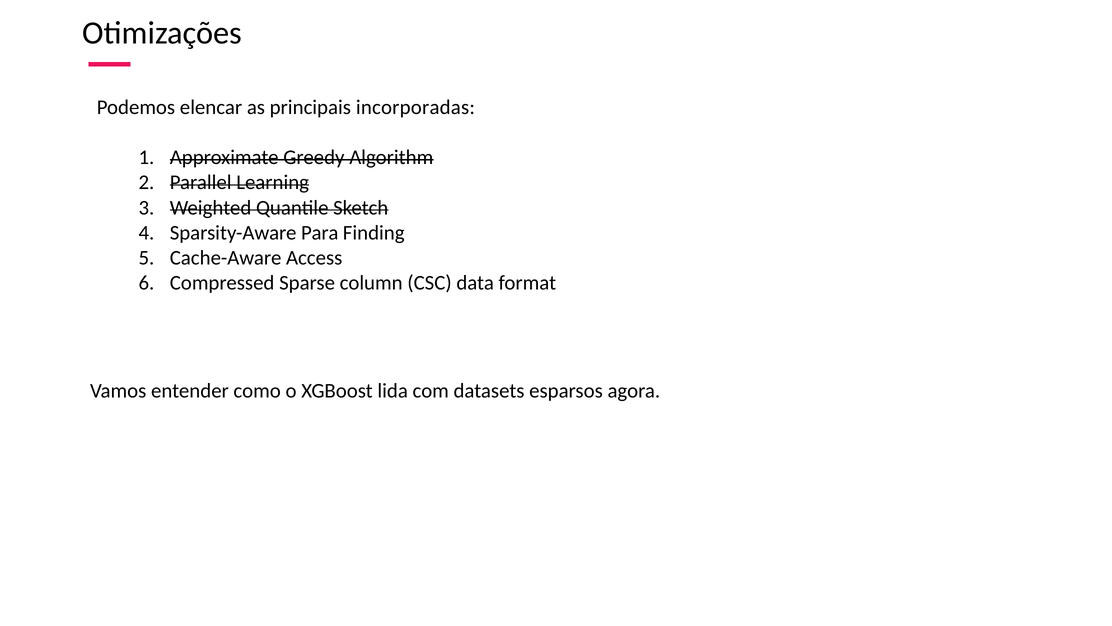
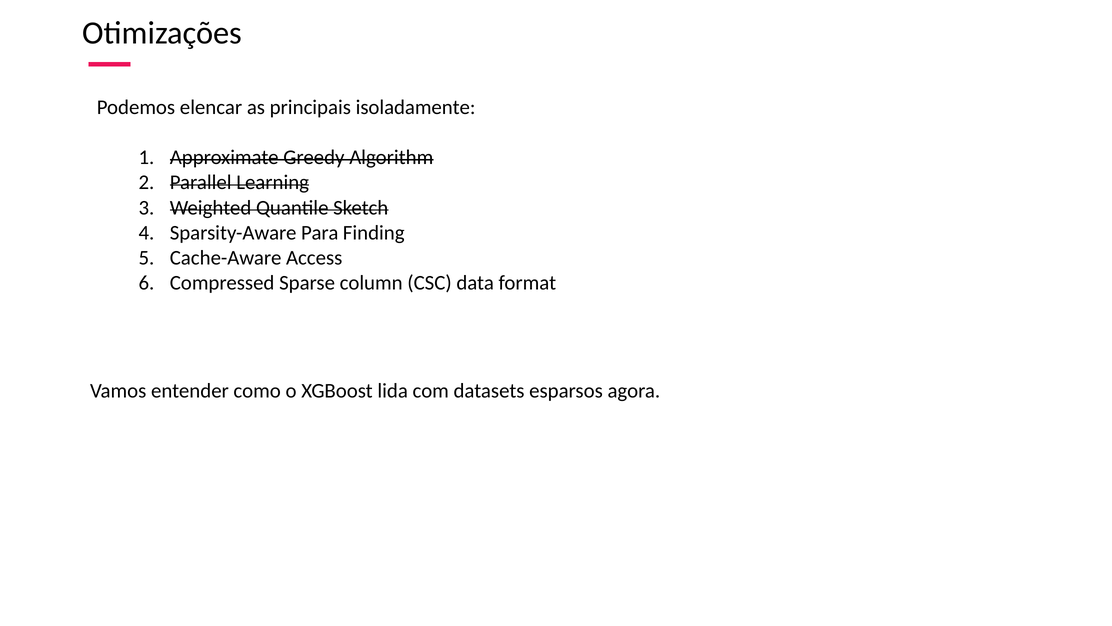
incorporadas: incorporadas -> isoladamente (416, 107)
